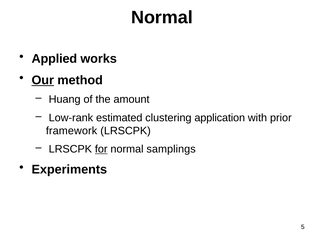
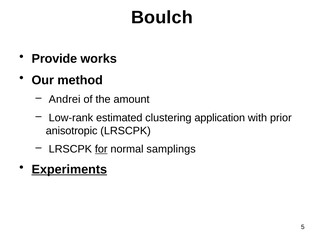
Normal: Normal -> Boulch (162, 17)
Applied: Applied -> Provide (54, 59)
Our underline: present -> none (43, 80)
Huang: Huang -> Andrei (65, 99)
framework: framework -> anisotropic (72, 131)
Experiments underline: none -> present (69, 170)
